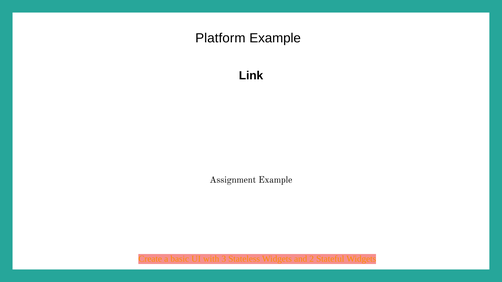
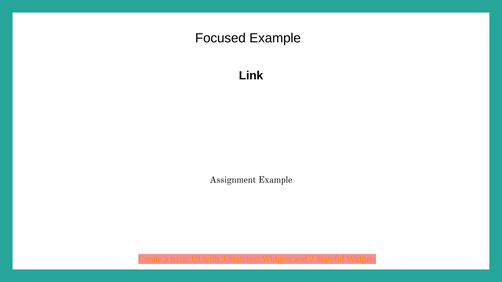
Platform: Platform -> Focused (220, 38)
